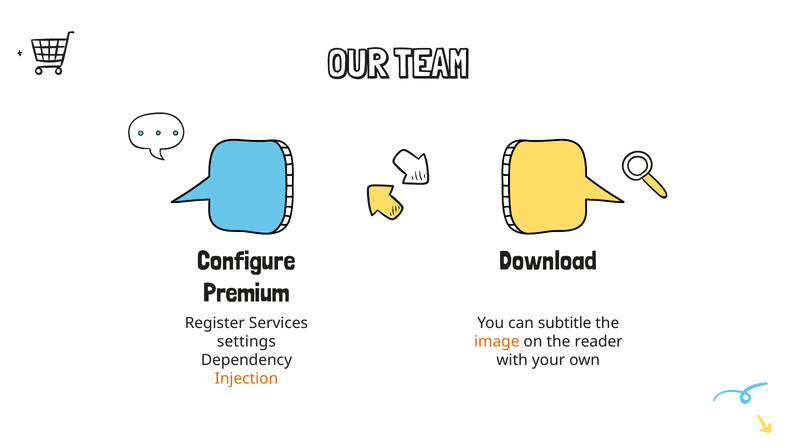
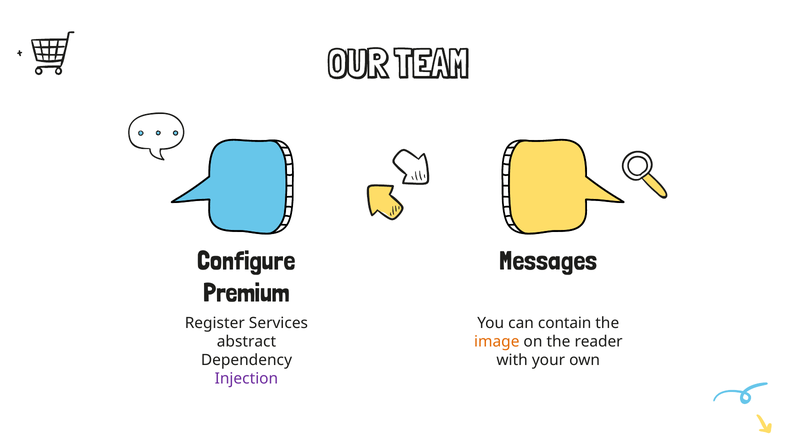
Download: Download -> Messages (548, 261)
subtitle: subtitle -> contain (565, 323)
settings: settings -> abstract (246, 341)
Injection colour: orange -> purple (246, 379)
